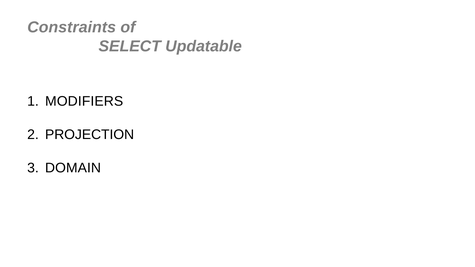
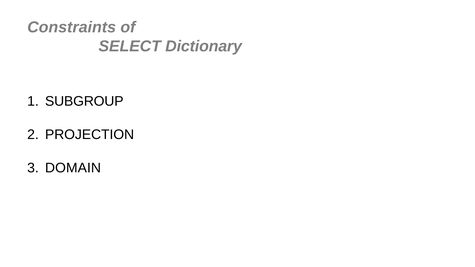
Updatable: Updatable -> Dictionary (204, 46)
MODIFIERS: MODIFIERS -> SUBGROUP (84, 101)
